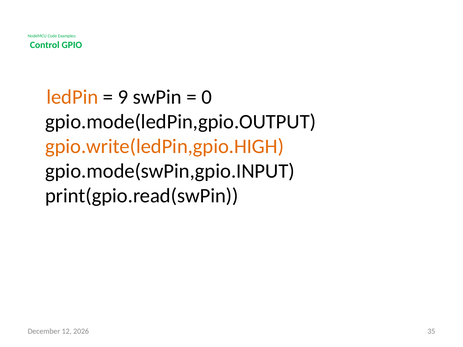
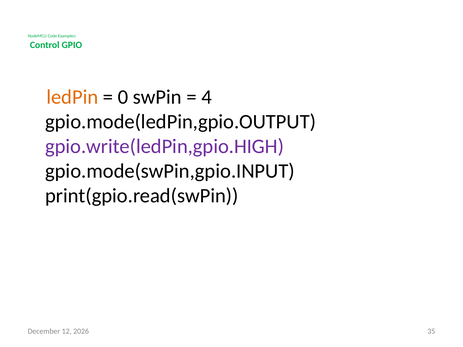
9: 9 -> 0 (123, 97)
0: 0 -> 4 (207, 97)
gpio.write(ledPin,gpio.HIGH colour: orange -> purple (165, 147)
